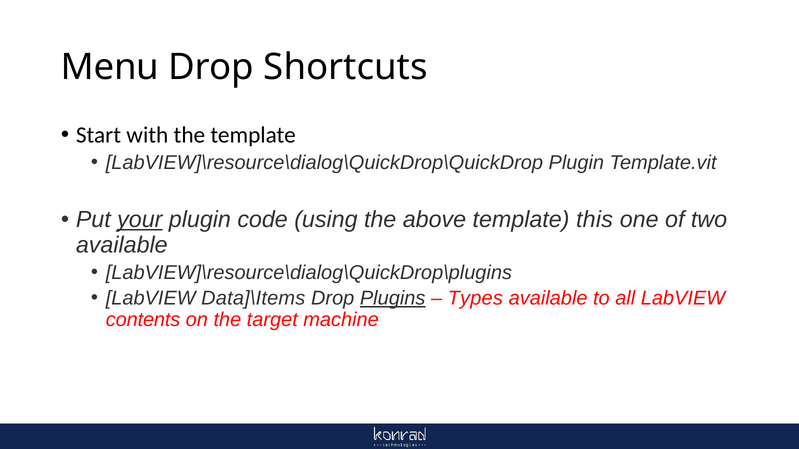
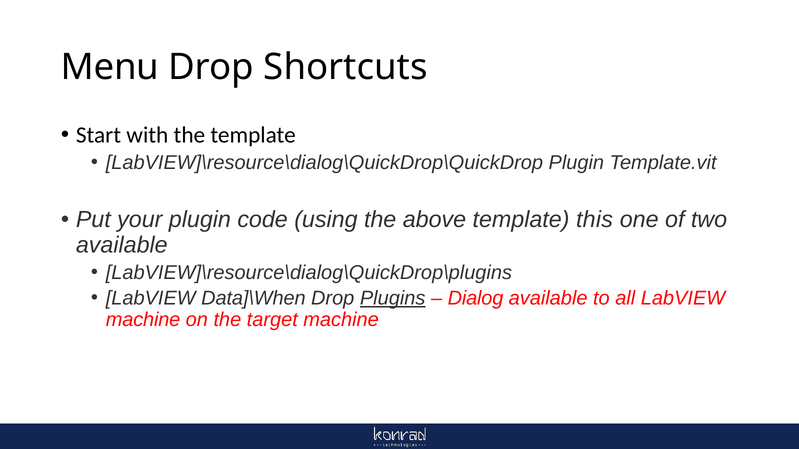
your underline: present -> none (140, 220)
Data]\Items: Data]\Items -> Data]\When (253, 298)
Types: Types -> Dialog (476, 298)
contents: contents -> machine (143, 320)
